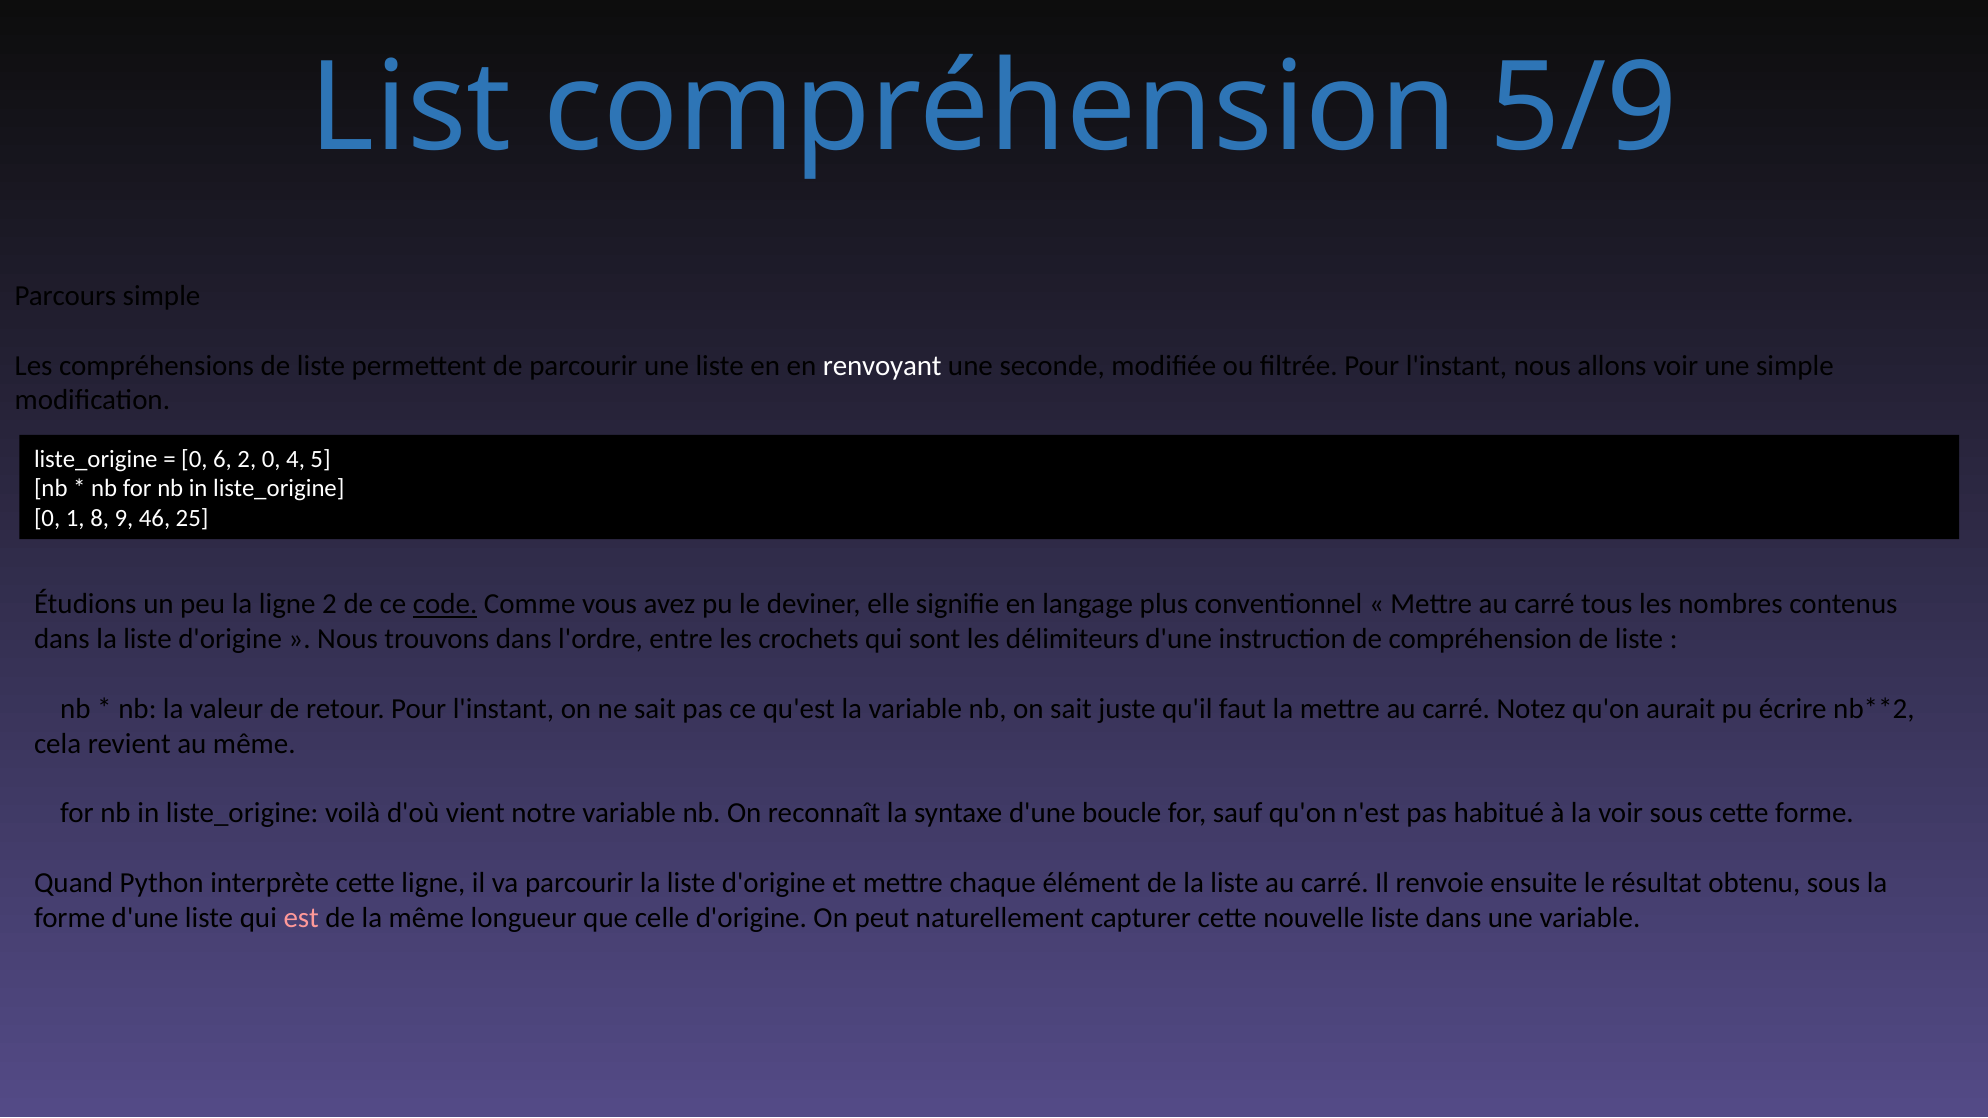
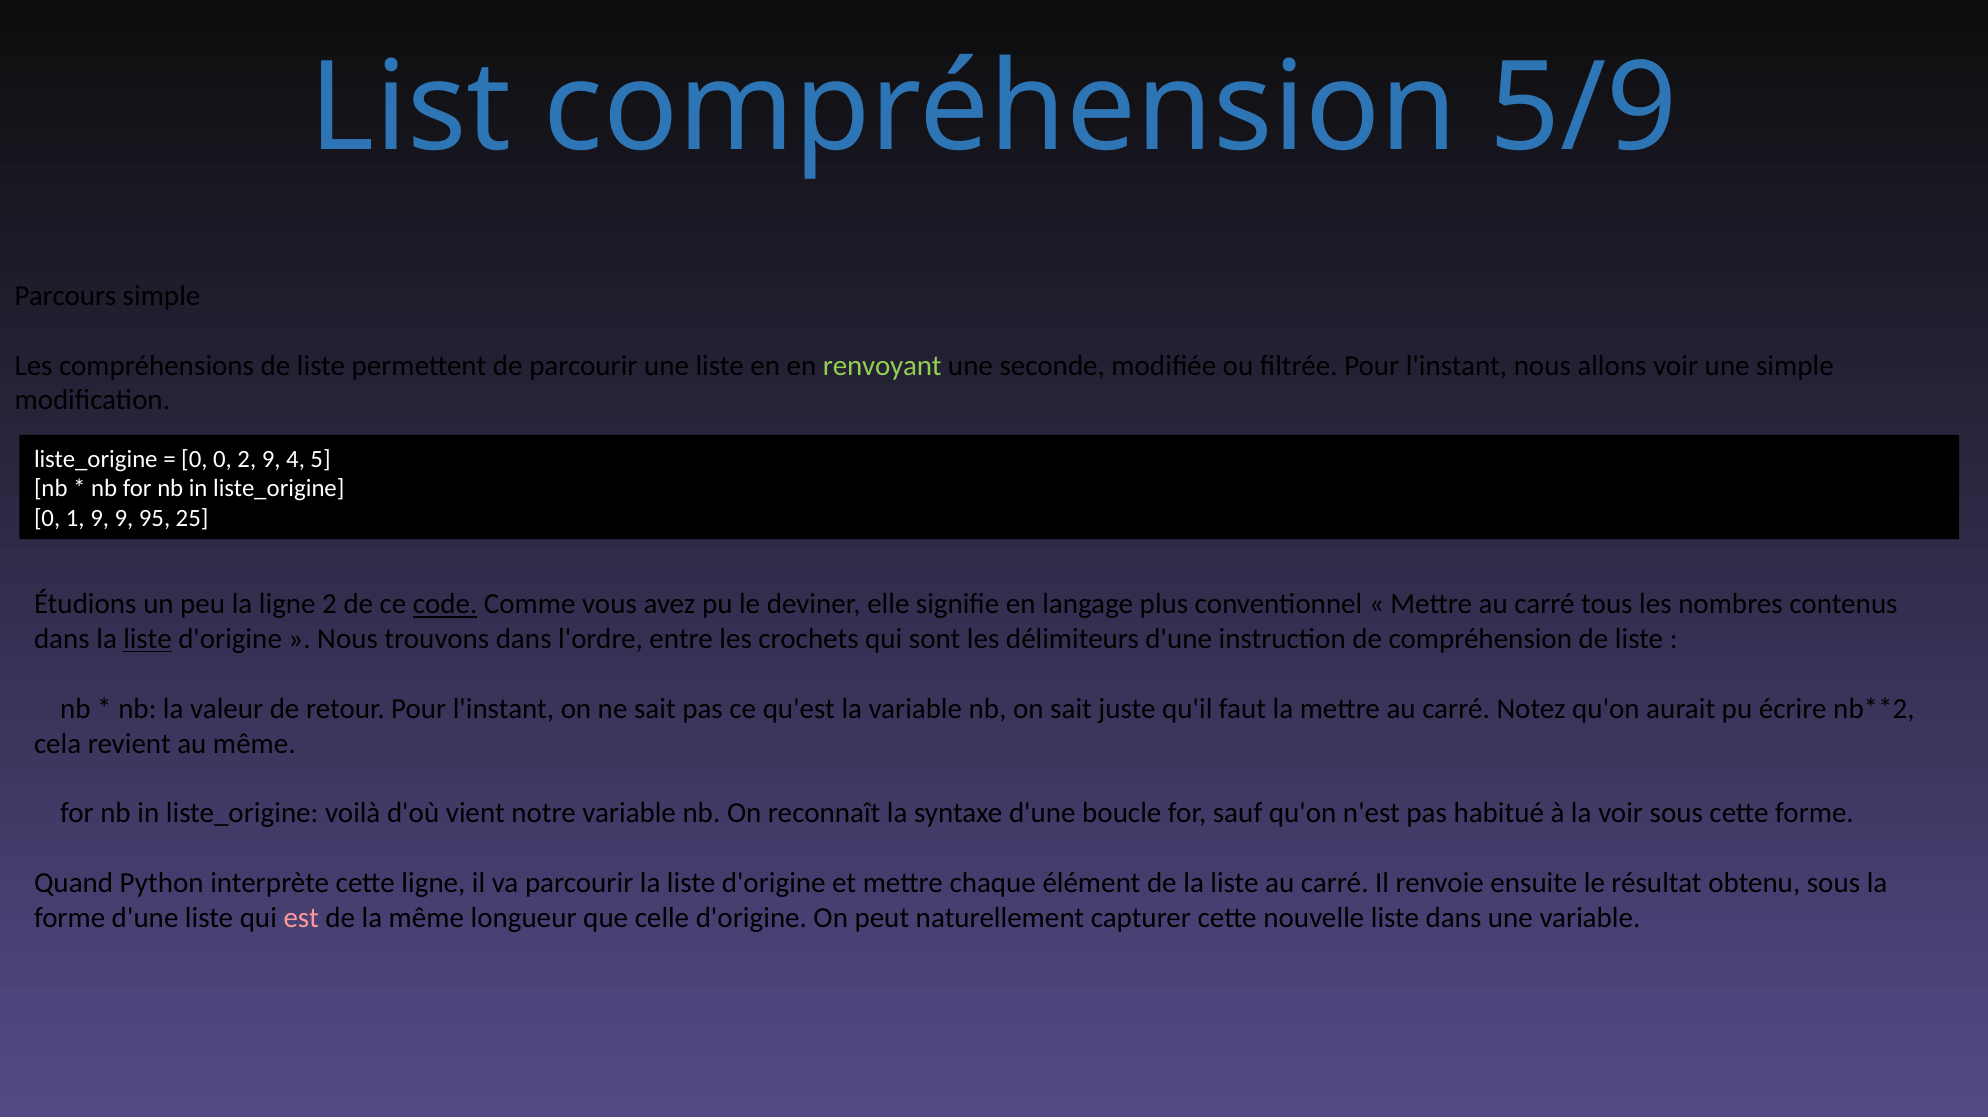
renvoyant colour: white -> light green (882, 366)
0 6: 6 -> 0 (222, 459)
2 0: 0 -> 9 (271, 459)
1 8: 8 -> 9 (100, 519)
46: 46 -> 95 (155, 519)
liste underline: none -> present (148, 639)
